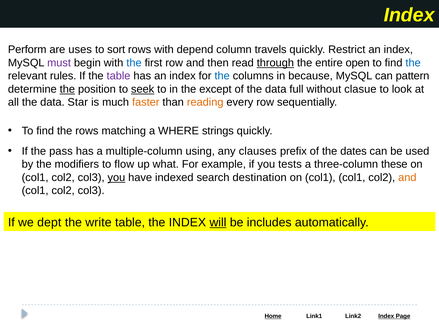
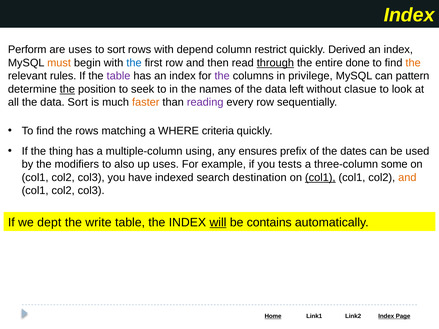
travels: travels -> restrict (271, 50)
Restrict: Restrict -> Derived (347, 50)
must colour: purple -> orange (59, 63)
open: open -> done (358, 63)
the colour: blue -> orange (413, 63)
the colour: blue -> purple (222, 76)
because: because -> privilege (310, 76)
seek underline: present -> none (143, 89)
except: except -> names (215, 89)
full: full -> left (297, 89)
data Star: Star -> Sort (78, 102)
reading colour: orange -> purple (205, 102)
strings: strings -> criteria (218, 131)
pass: pass -> thing (61, 151)
clauses: clauses -> ensures (258, 151)
flow: flow -> also (124, 164)
up what: what -> uses (166, 164)
these: these -> some (394, 164)
you underline: present -> none (116, 178)
col1 underline: none -> present (320, 178)
includes: includes -> contains (269, 223)
